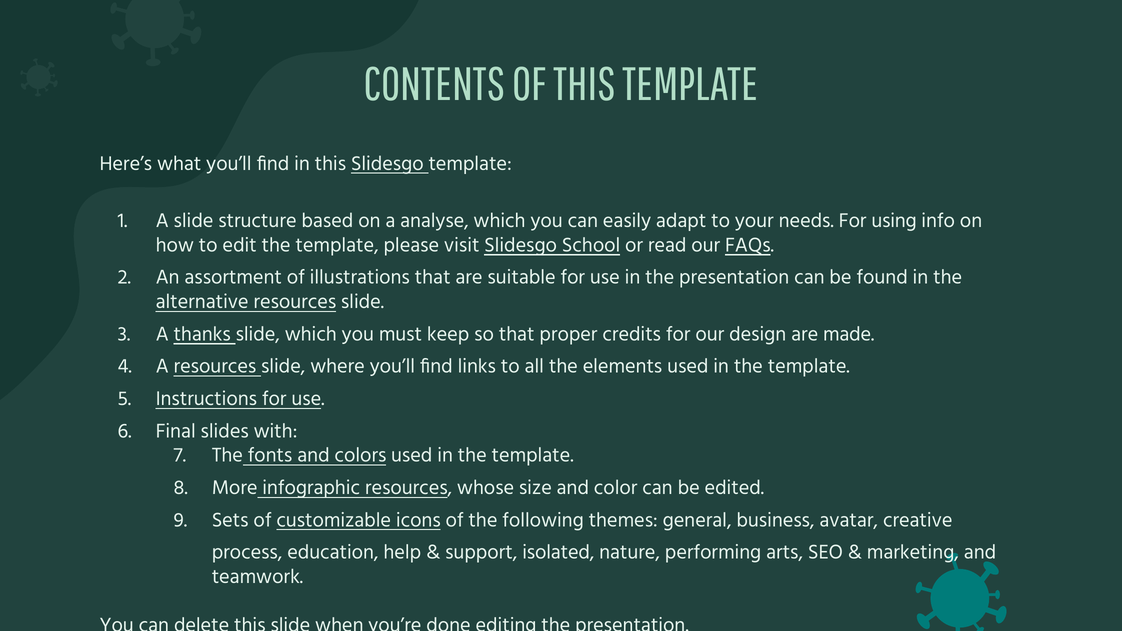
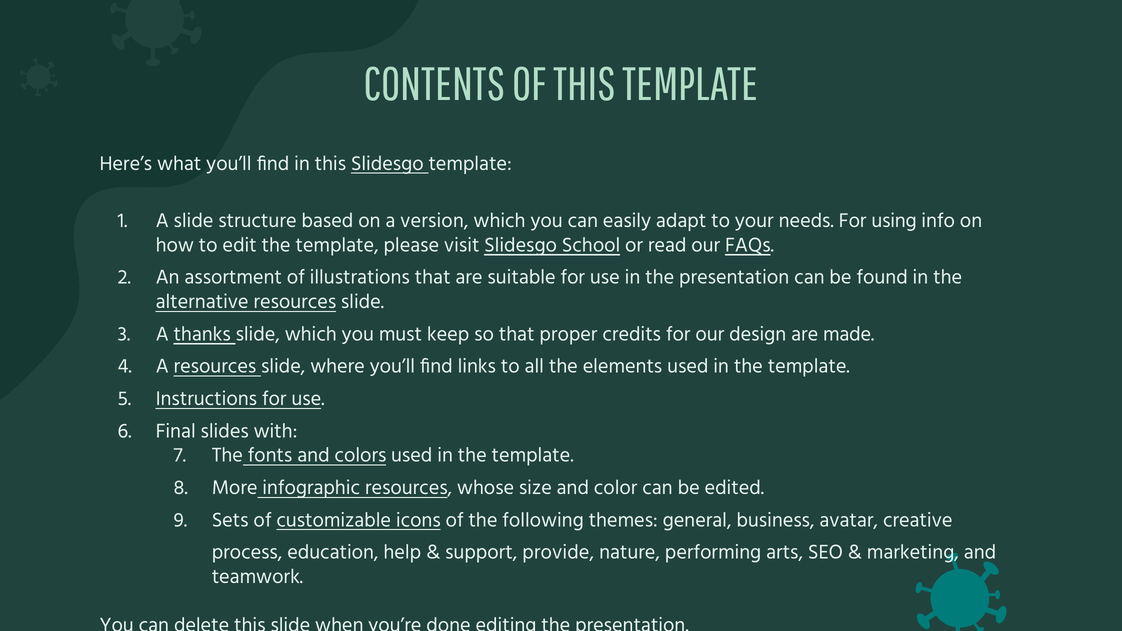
analyse: analyse -> version (434, 221)
isolated: isolated -> provide (558, 552)
